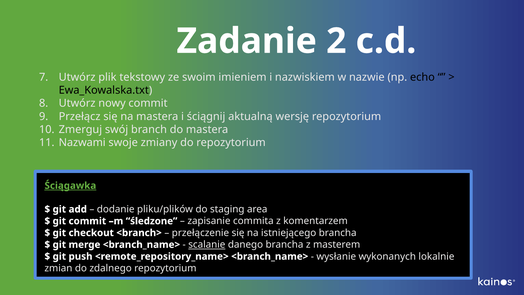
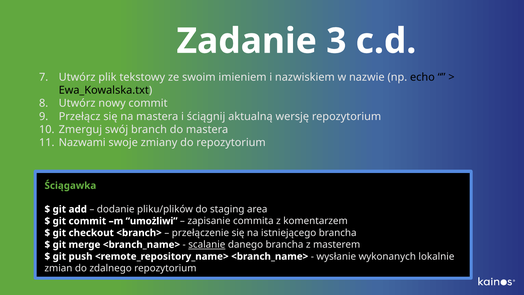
2: 2 -> 3 (336, 41)
Ściągawka underline: present -> none (70, 186)
śledzone: śledzone -> umożliwi (152, 221)
